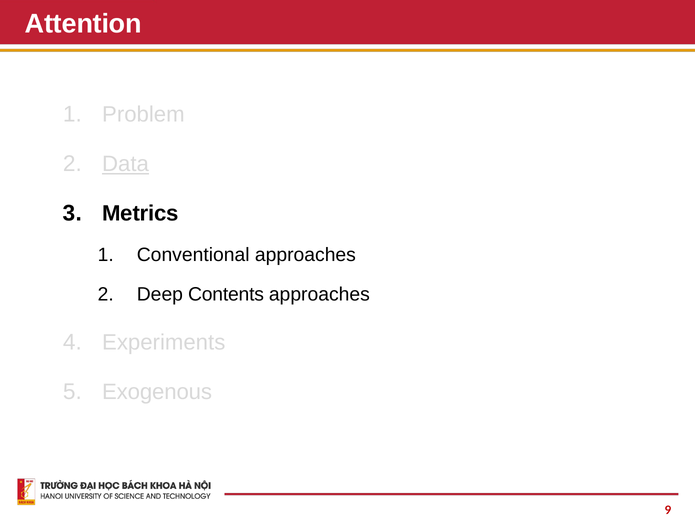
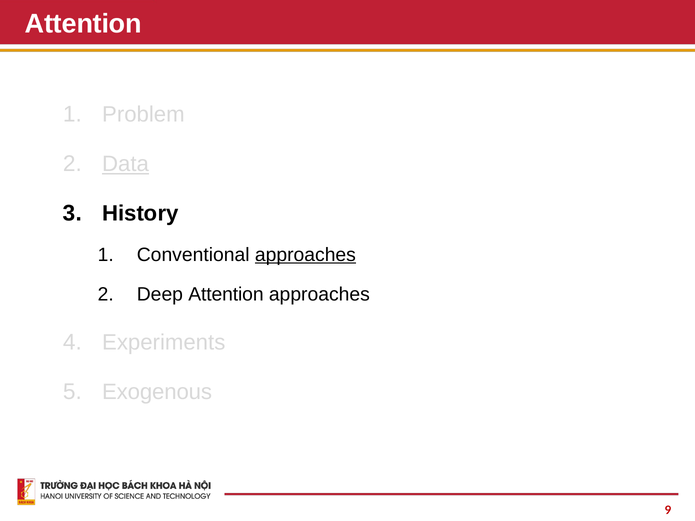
Metrics: Metrics -> History (140, 214)
approaches underline: none -> present (305, 255)
Deep Contents: Contents -> Attention (226, 294)
